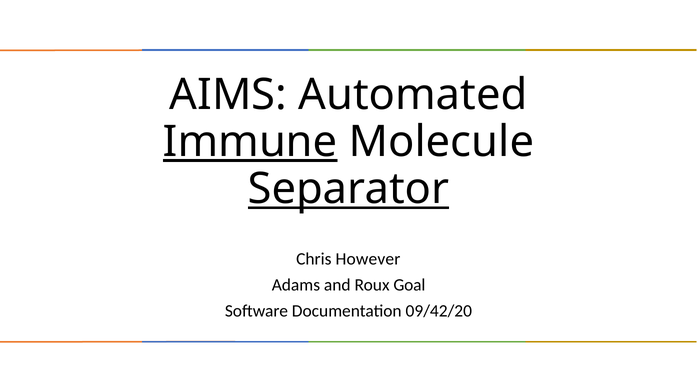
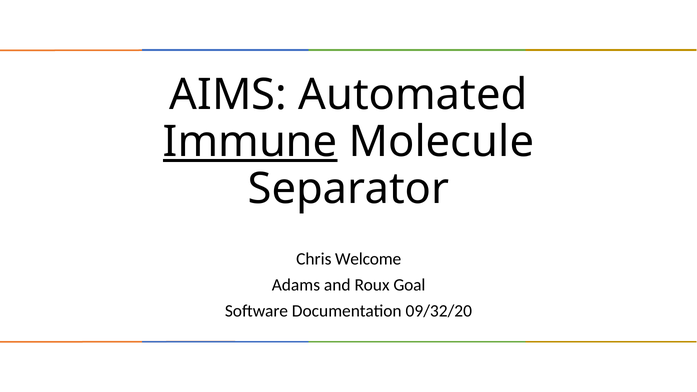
Separator underline: present -> none (348, 189)
However: However -> Welcome (368, 259)
09/42/20: 09/42/20 -> 09/32/20 (439, 311)
